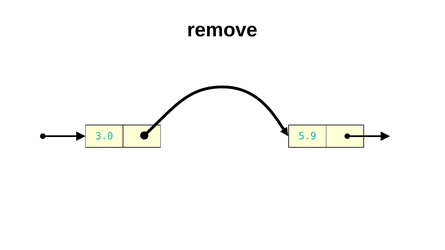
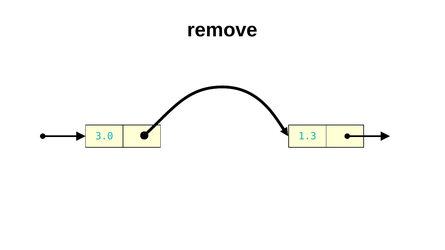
5.9: 5.9 -> 1.3 (307, 136)
